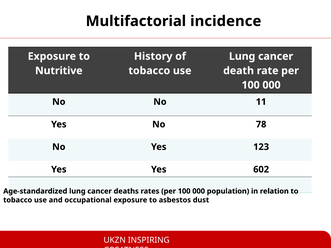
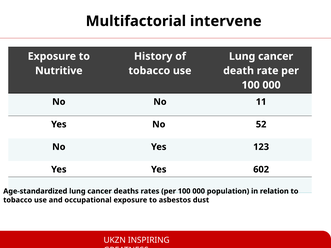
incidence: incidence -> intervene (226, 21)
78: 78 -> 52 (261, 124)
